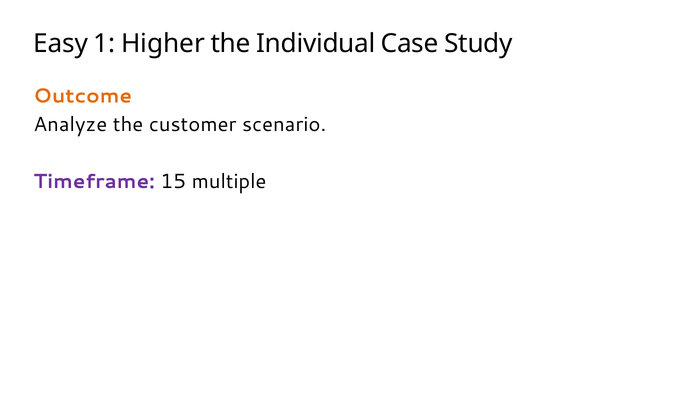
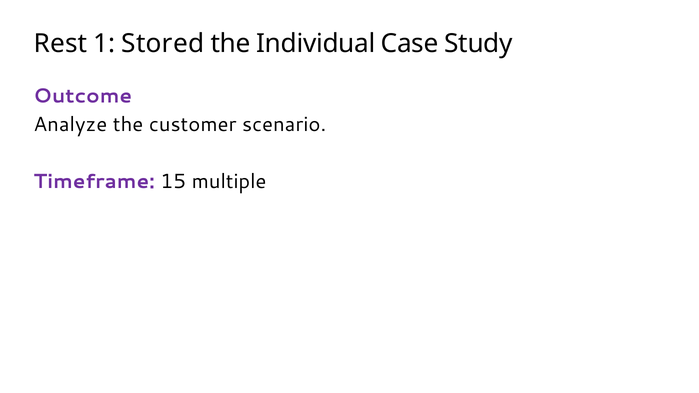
Easy: Easy -> Rest (60, 44)
Higher: Higher -> Stored (163, 44)
Outcome colour: orange -> purple (83, 96)
